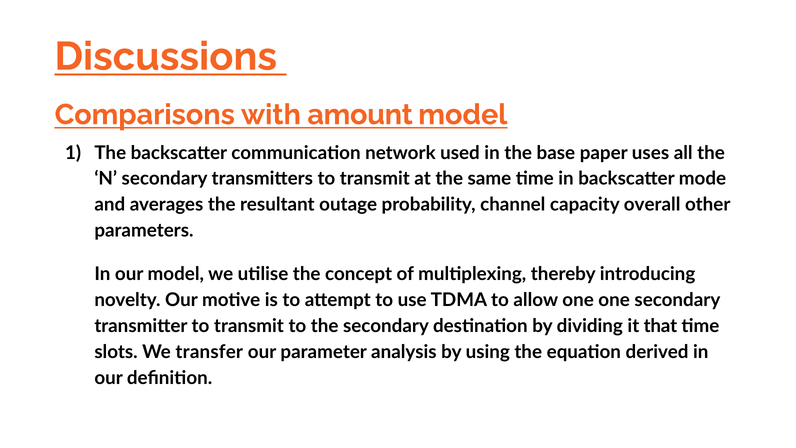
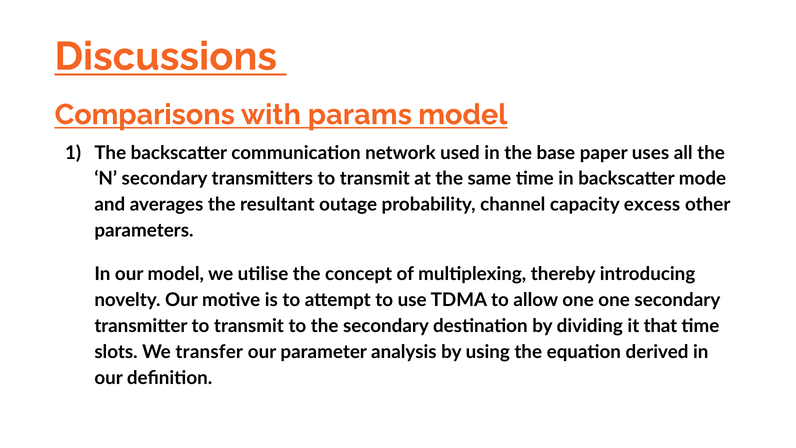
amount: amount -> params (360, 115)
overall: overall -> excess (652, 205)
